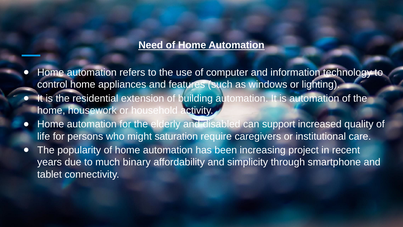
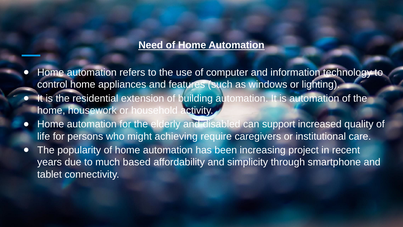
saturation: saturation -> achieving (176, 136)
binary: binary -> based (137, 162)
